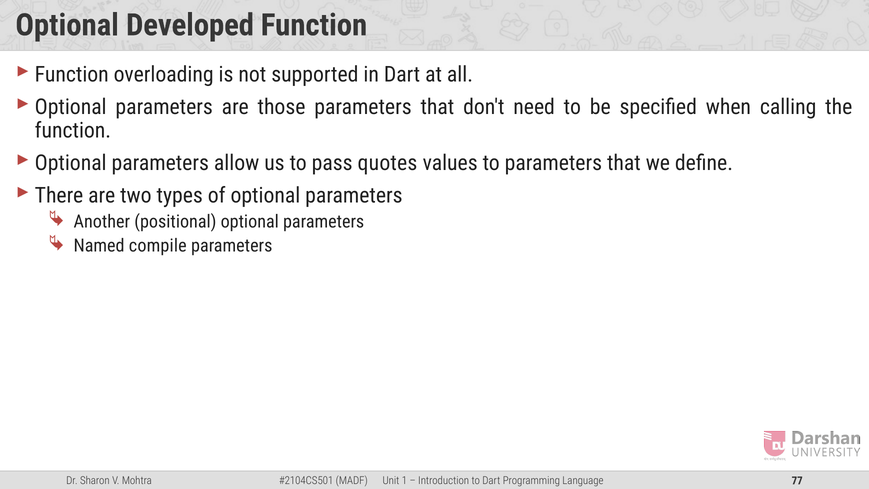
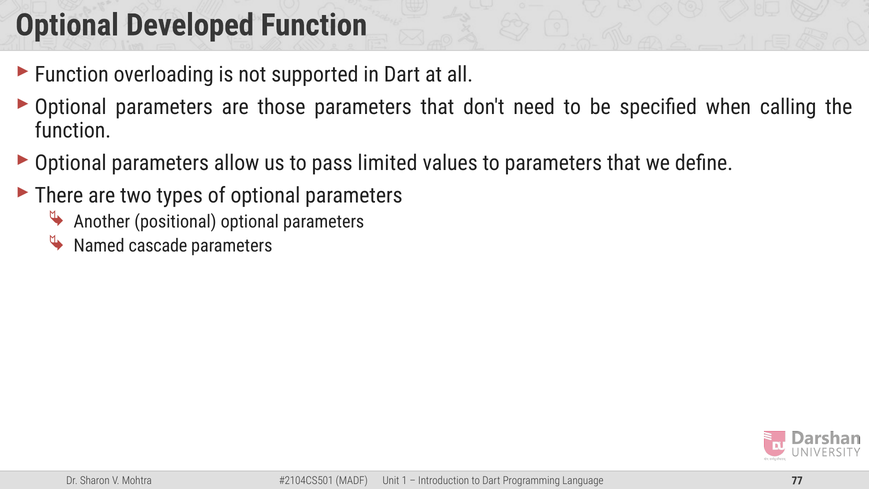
quotes: quotes -> limited (388, 163)
compile: compile -> cascade (158, 246)
